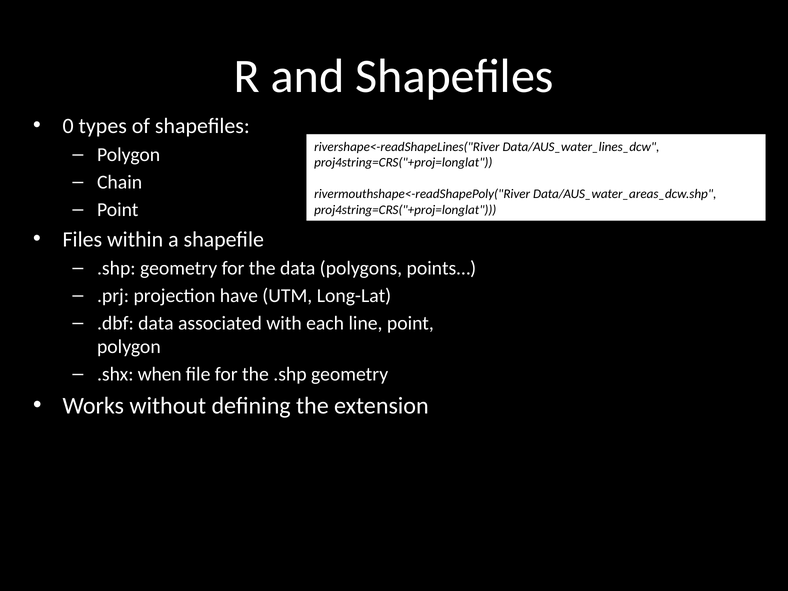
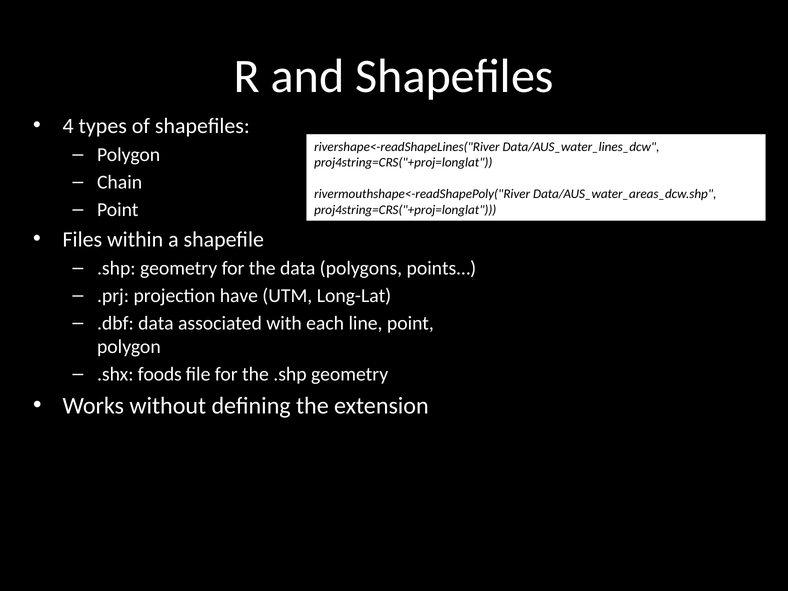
0: 0 -> 4 (68, 126)
when: when -> foods (160, 374)
